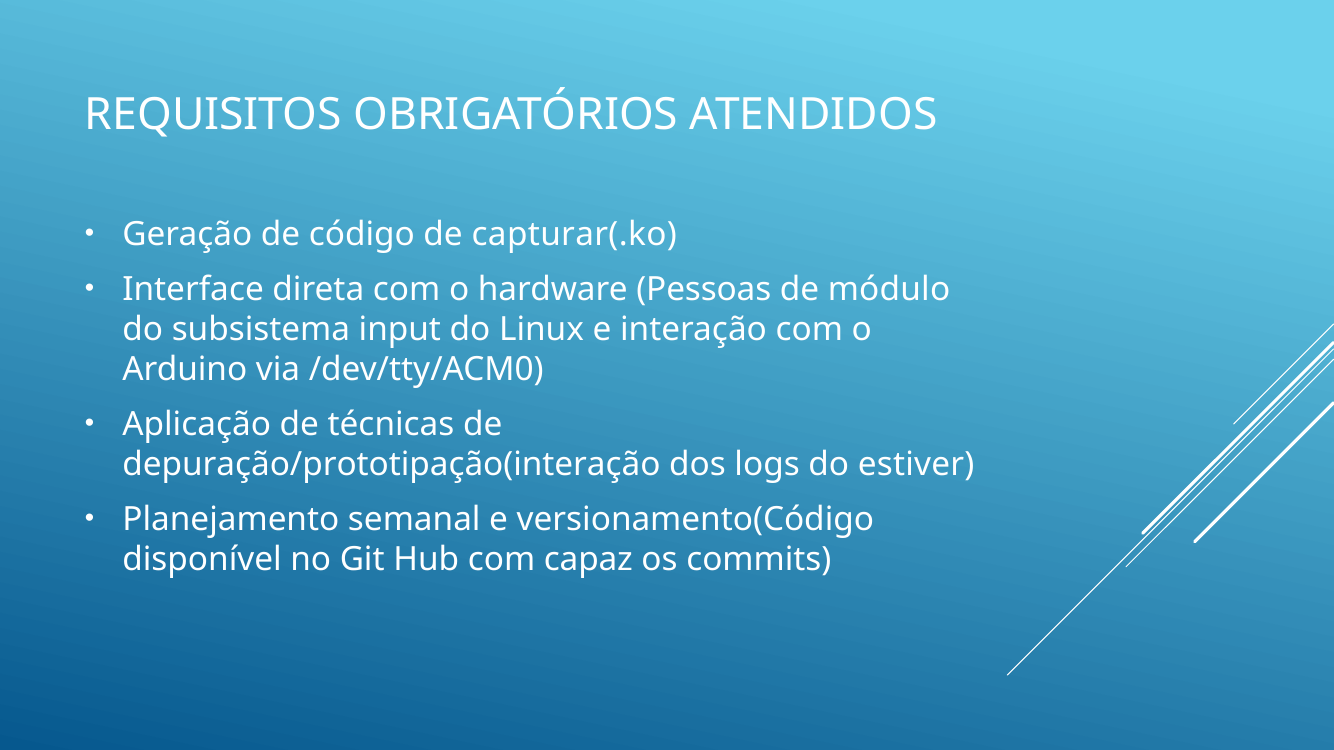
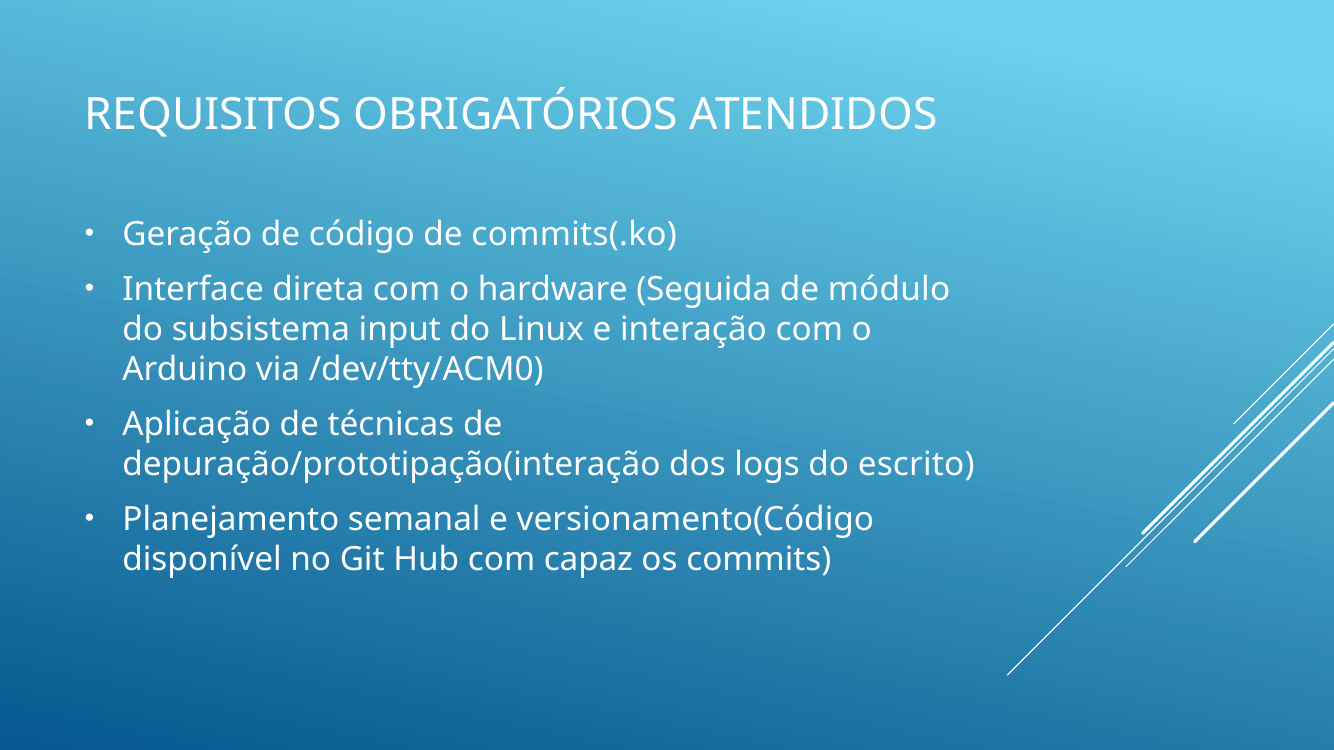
capturar(.ko: capturar(.ko -> commits(.ko (574, 235)
Pessoas: Pessoas -> Seguida (704, 290)
estiver: estiver -> escrito (916, 465)
